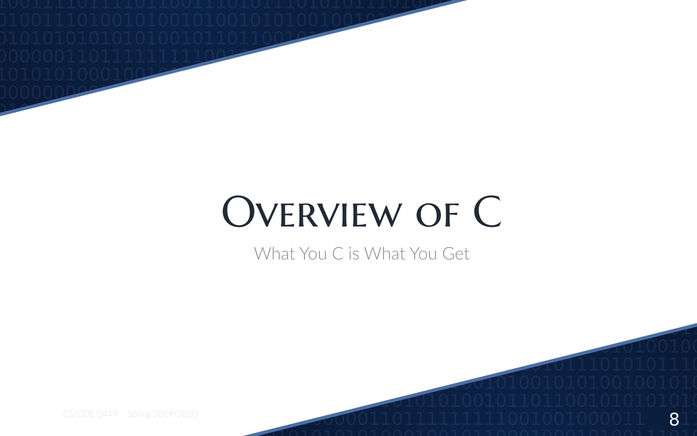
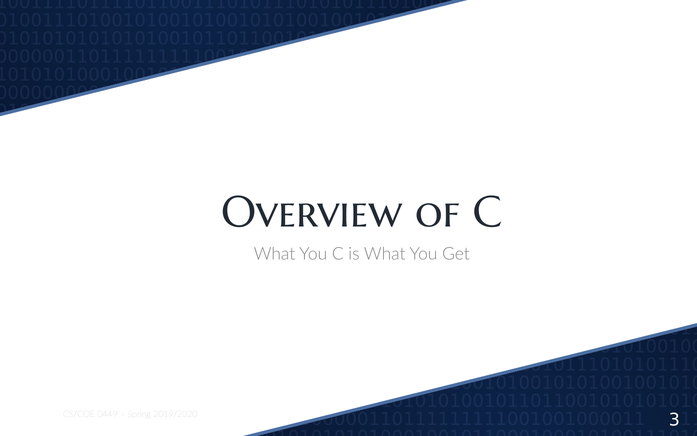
8: 8 -> 3 (674, 419)
